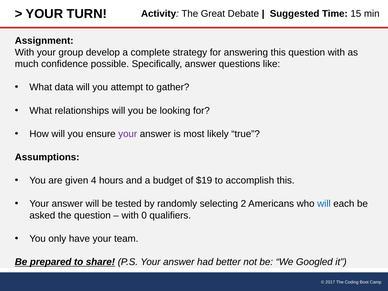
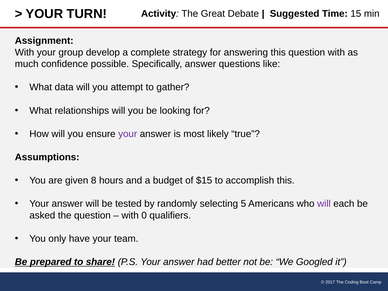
4: 4 -> 8 (94, 180)
$19: $19 -> $15 (204, 180)
2: 2 -> 5 (243, 204)
will colour: blue -> purple (324, 204)
